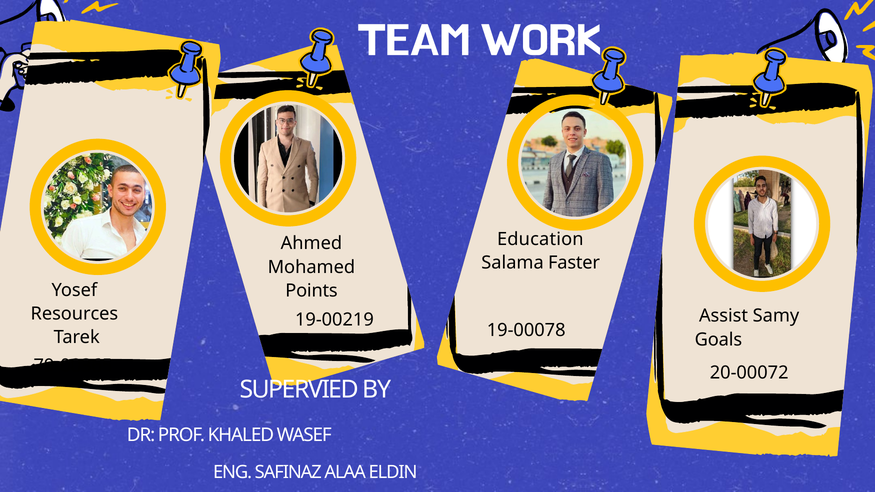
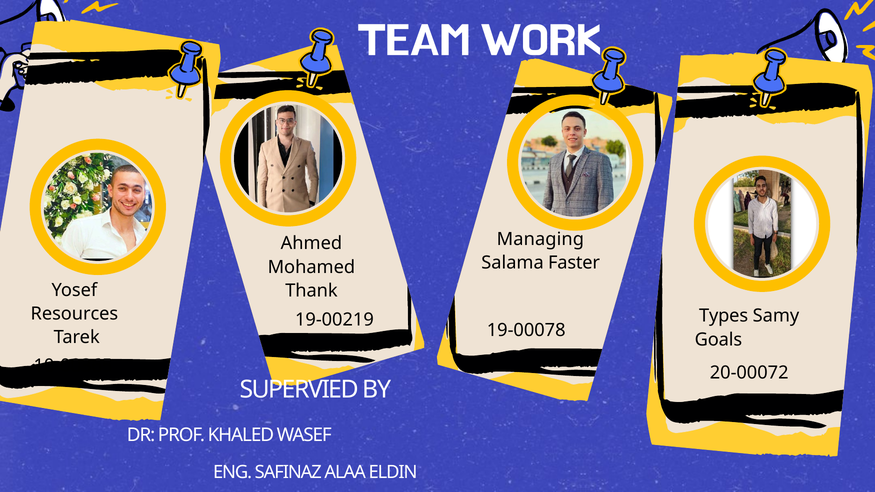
Education: Education -> Managing (540, 239)
Points: Points -> Thank (311, 291)
Assist: Assist -> Types (724, 316)
79-00365: 79-00365 -> 10-00365 (73, 366)
